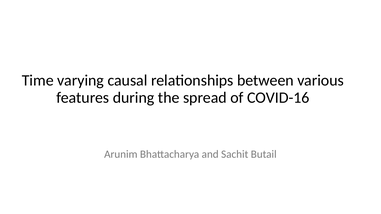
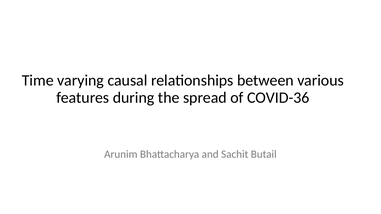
COVID-16: COVID-16 -> COVID-36 (278, 98)
